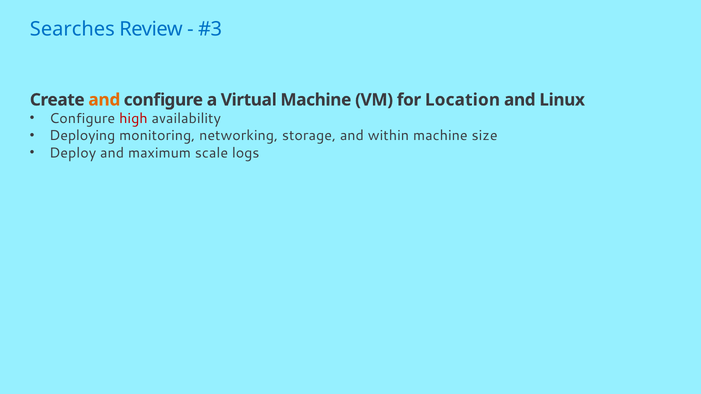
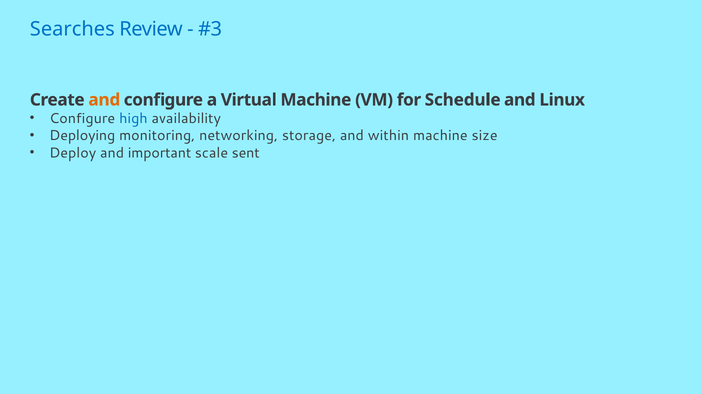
Location: Location -> Schedule (463, 100)
high colour: red -> blue (133, 119)
maximum: maximum -> important (160, 153)
logs: logs -> sent (246, 153)
